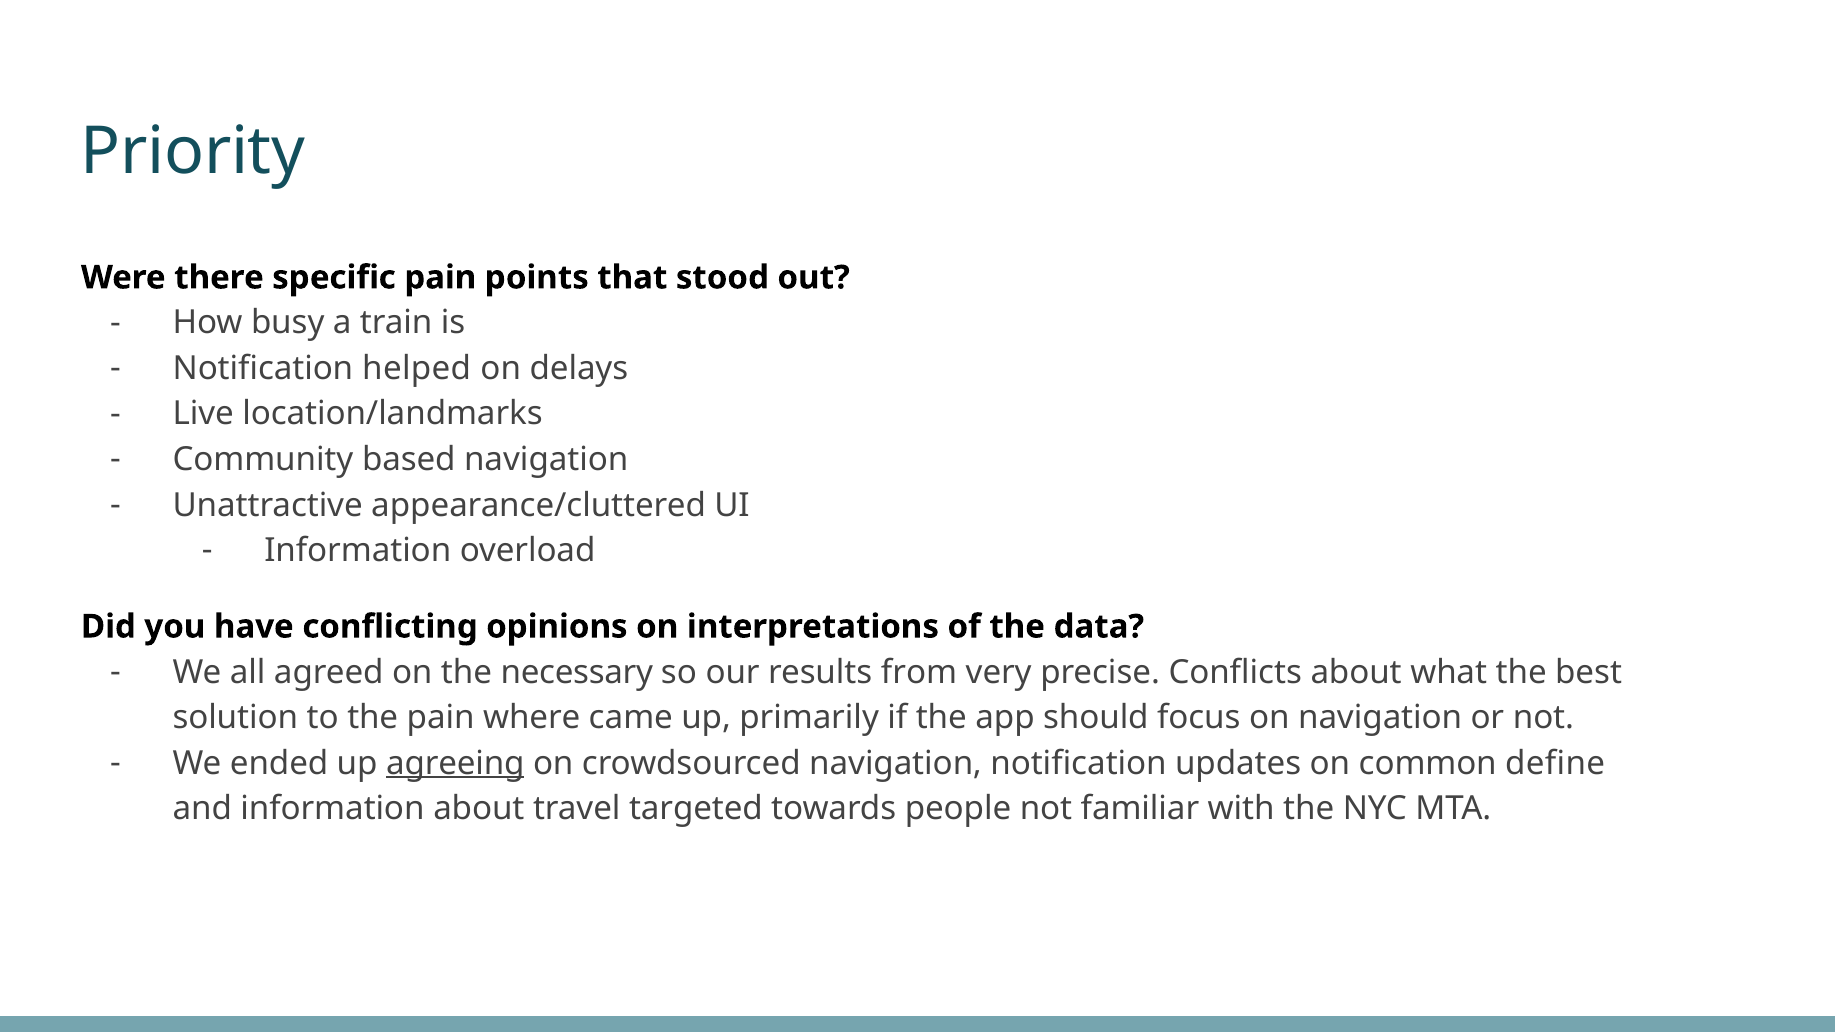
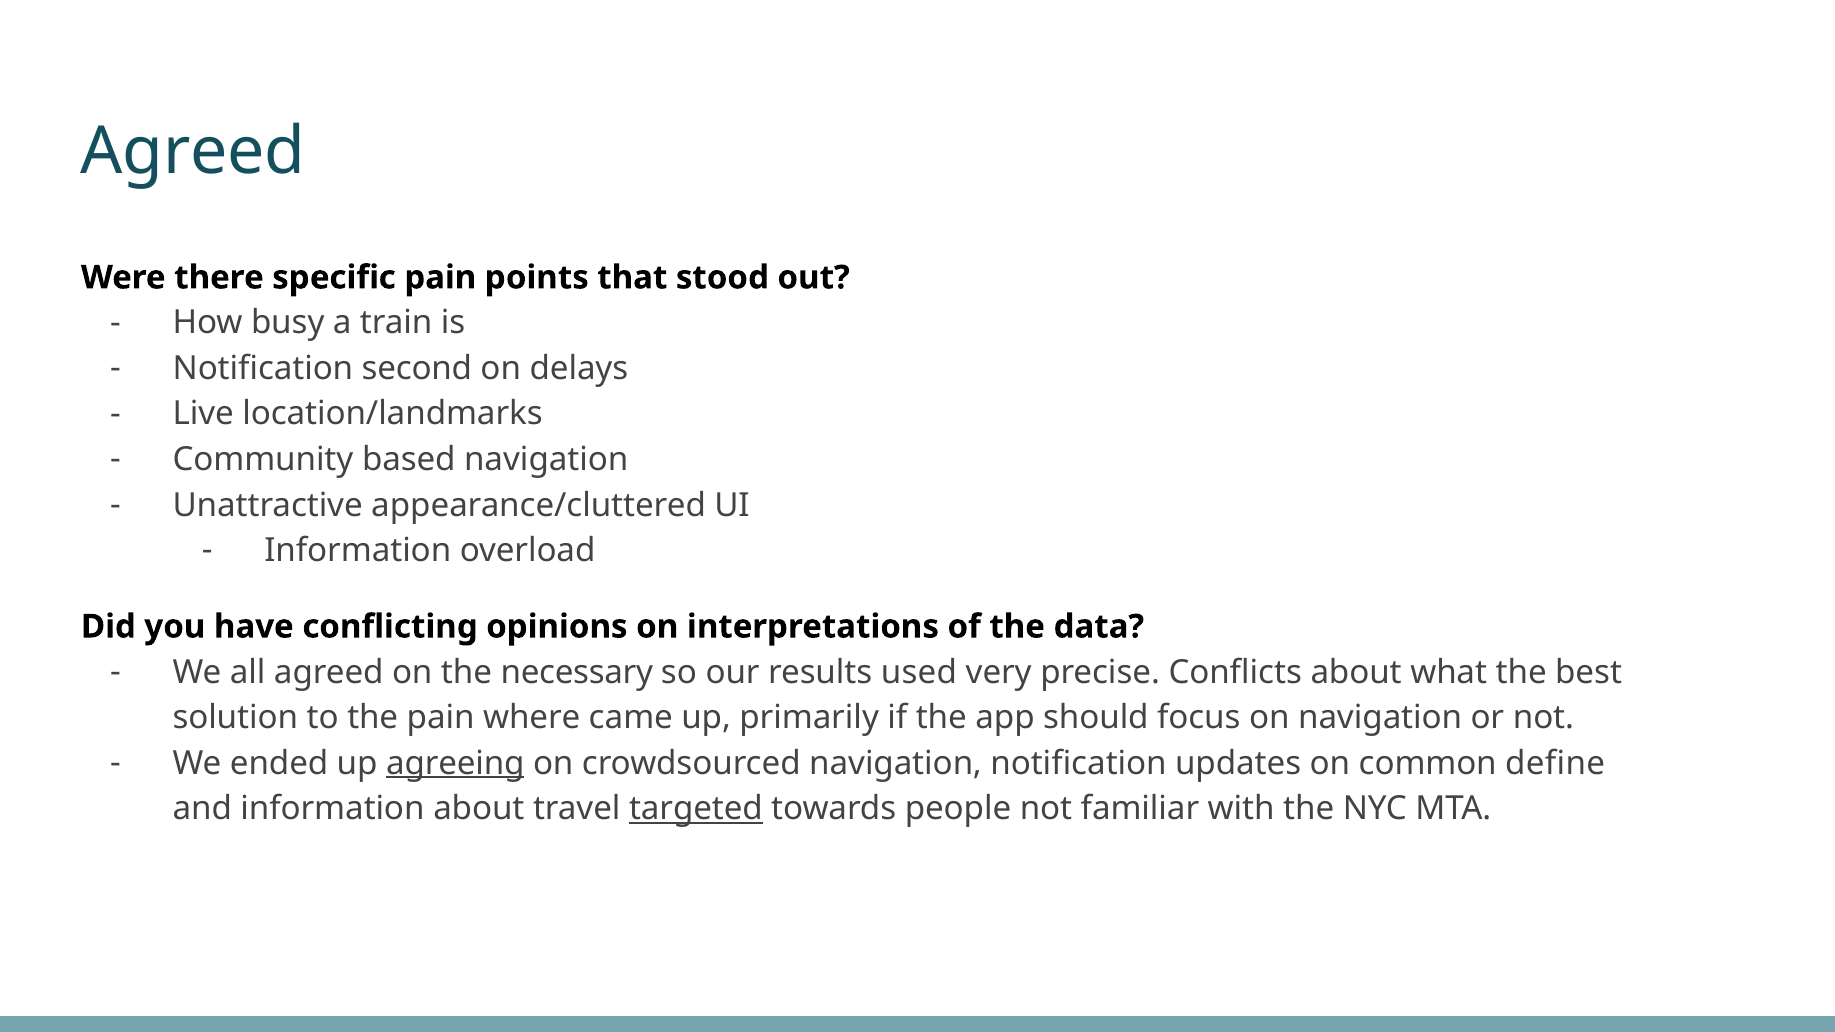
Priority: Priority -> Agreed (193, 152)
helped: helped -> second (417, 369)
from: from -> used (919, 672)
targeted underline: none -> present (696, 809)
